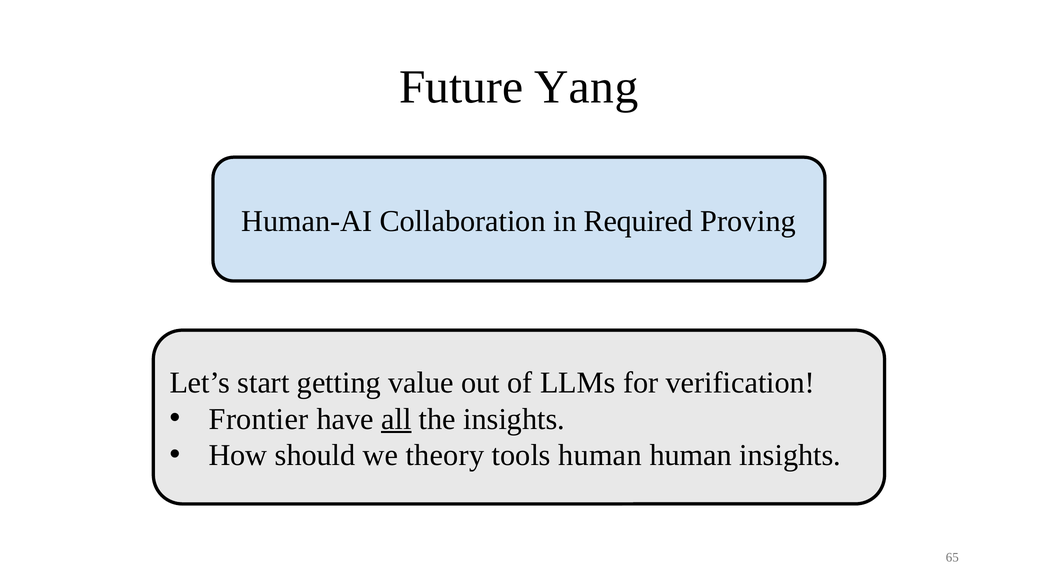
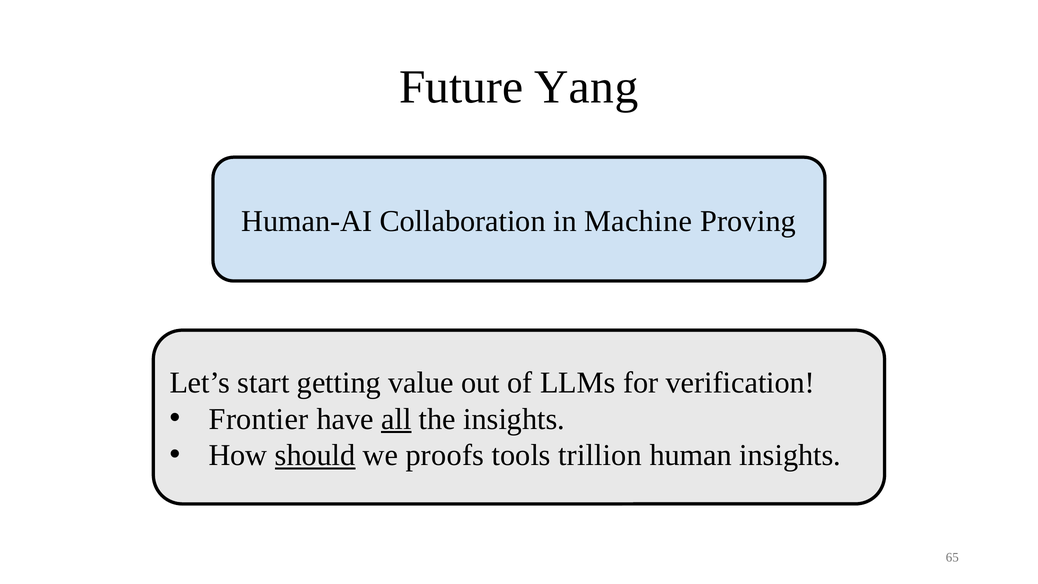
Required: Required -> Machine (638, 221)
should underline: none -> present (315, 455)
theory: theory -> proofs (445, 455)
tools human: human -> trillion (600, 455)
